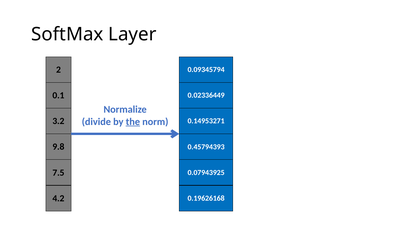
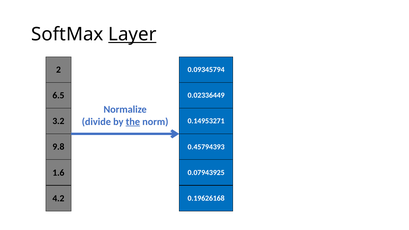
Layer underline: none -> present (132, 34)
0.1: 0.1 -> 6.5 (58, 95)
7.5: 7.5 -> 1.6 (58, 173)
